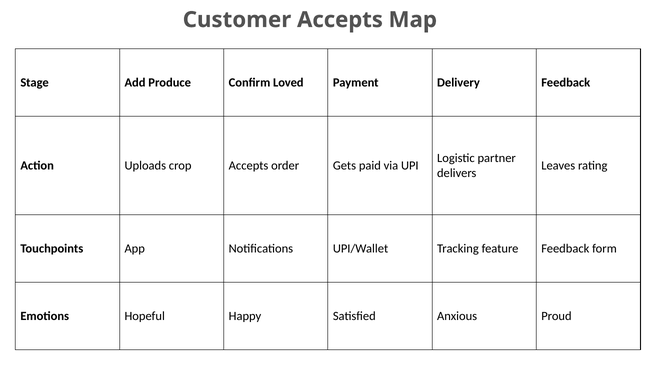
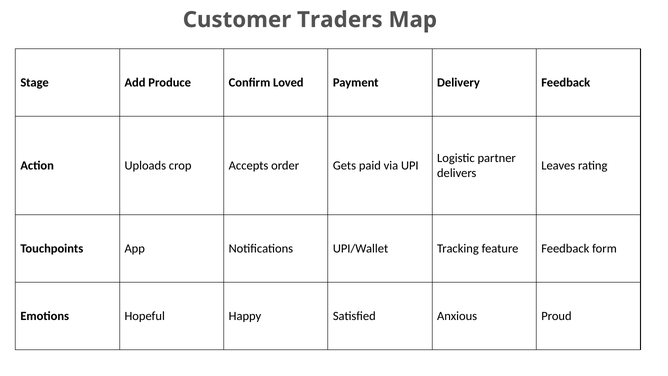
Customer Accepts: Accepts -> Traders (340, 20)
